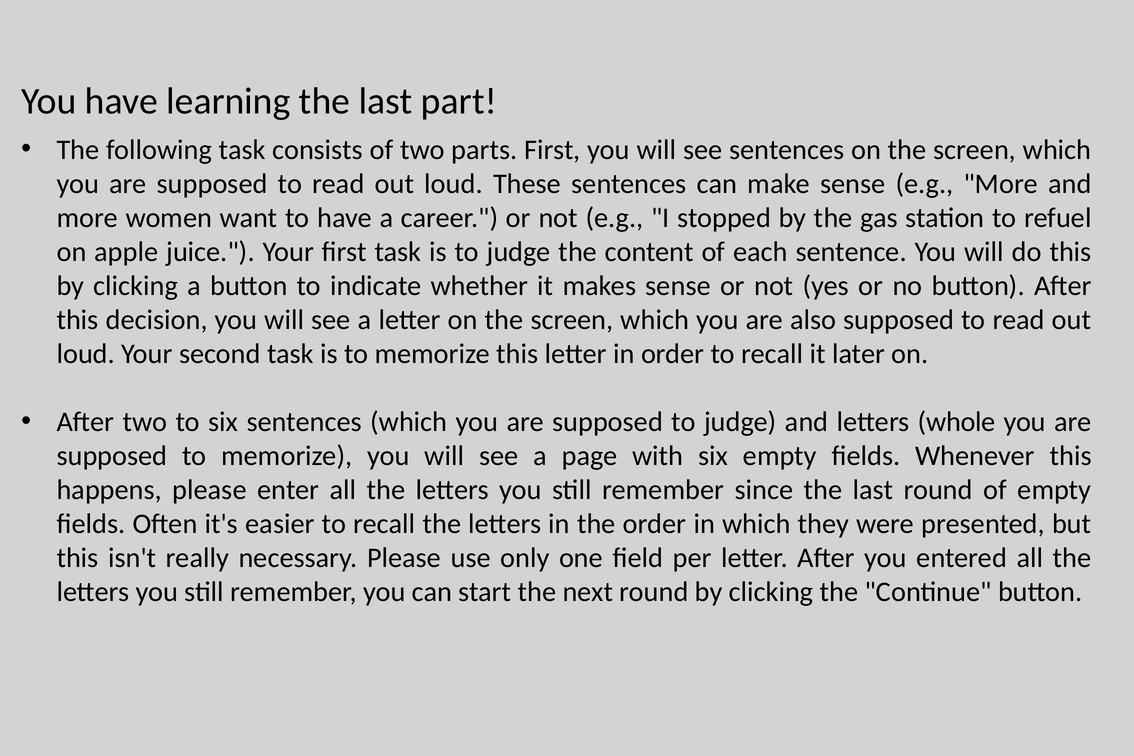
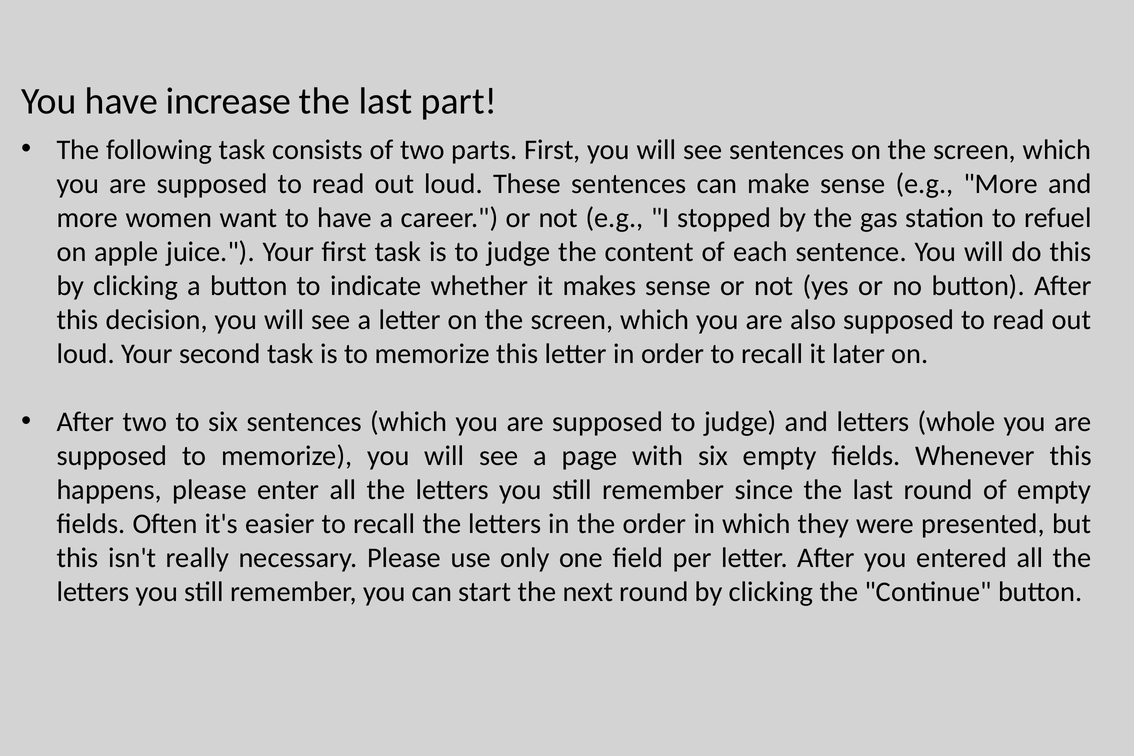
learning: learning -> increase (229, 101)
